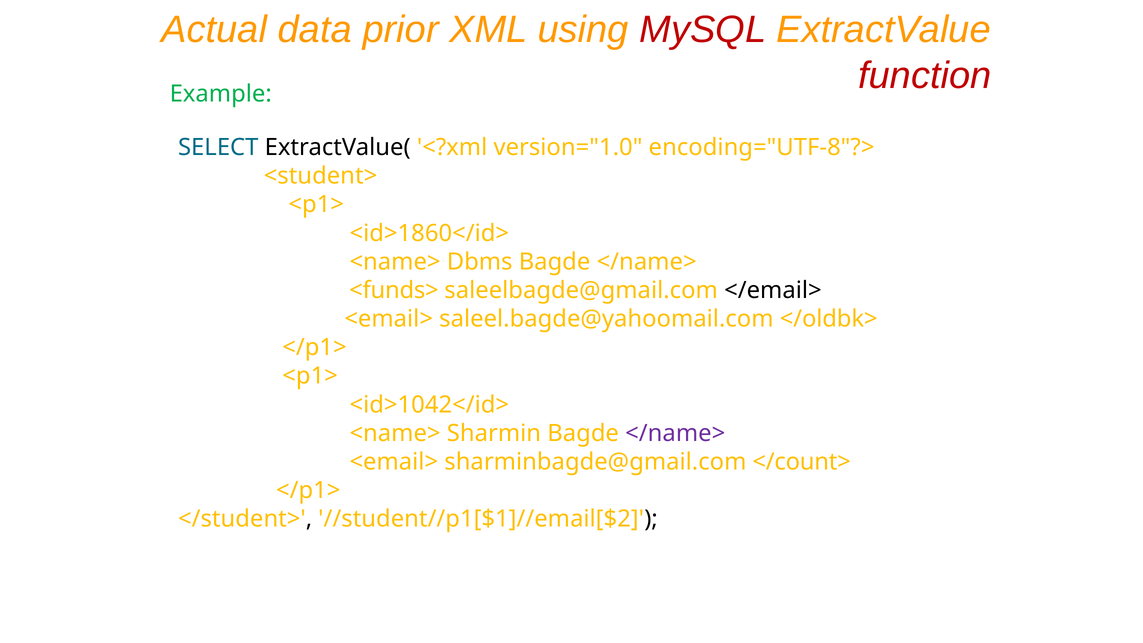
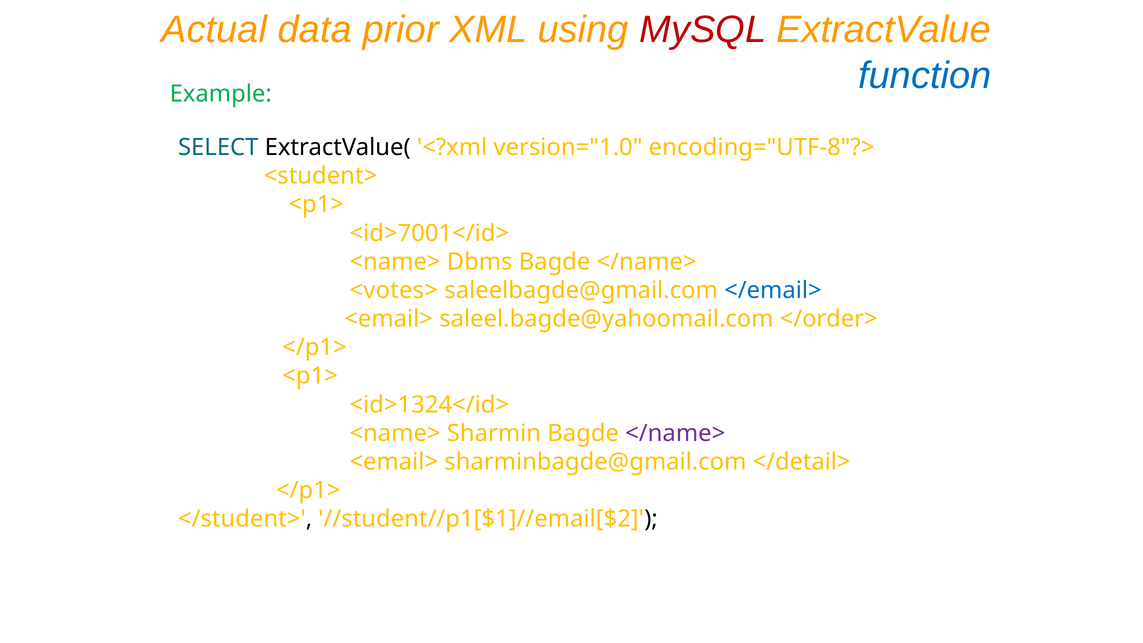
function colour: red -> blue (925, 75)
<id>1860</id>: <id>1860</id> -> <id>7001</id> (429, 233)
<funds>: <funds> -> <votes> (394, 290)
</email> colour: black -> blue (773, 290)
</oldbk>: </oldbk> -> </order> (829, 319)
<id>1042</id>: <id>1042</id> -> <id>1324</id> (429, 405)
</count>: </count> -> </detail> (802, 462)
